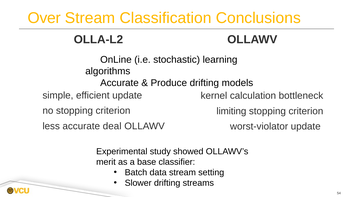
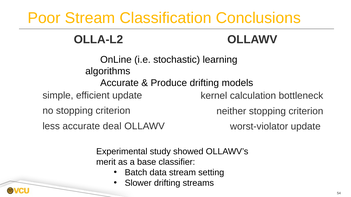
Over: Over -> Poor (44, 18)
limiting: limiting -> neither (231, 111)
